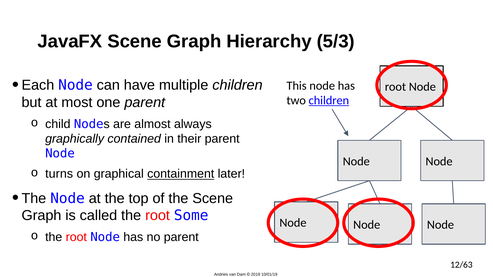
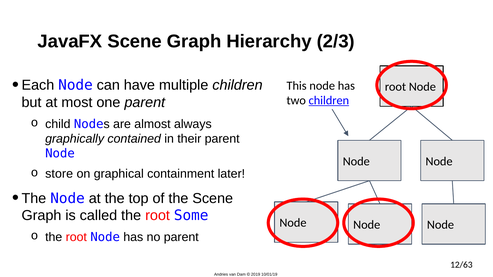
5/3: 5/3 -> 2/3 (336, 41)
turns: turns -> store (59, 174)
containment underline: present -> none (181, 174)
